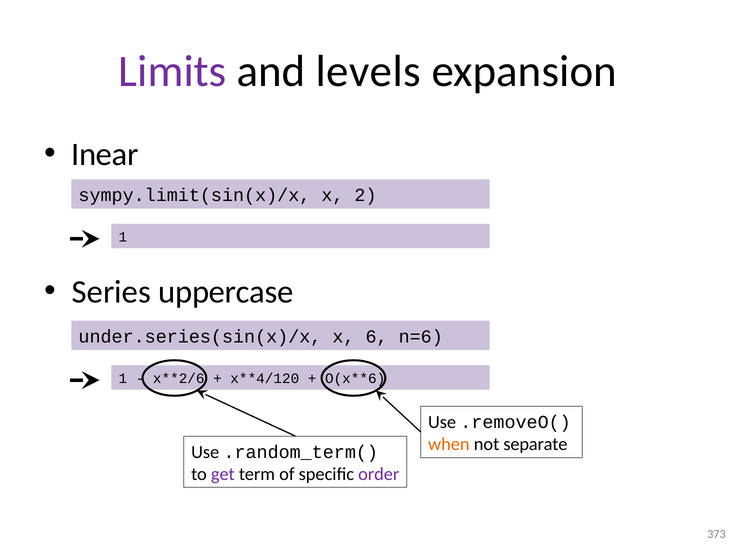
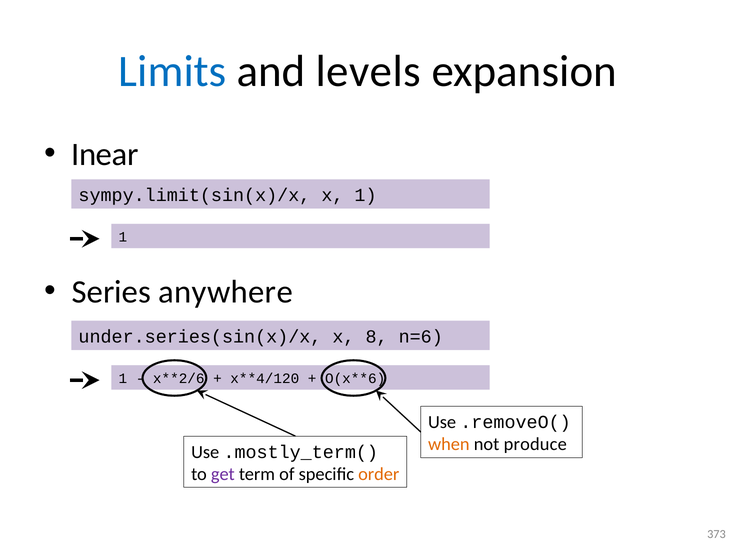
Limits colour: purple -> blue (172, 71)
x 2: 2 -> 1 (366, 195)
uppercase: uppercase -> anywhere (226, 292)
6: 6 -> 8 (377, 337)
separate: separate -> produce (535, 444)
.random_term(: .random_term( -> .mostly_term( (301, 452)
order colour: purple -> orange (379, 474)
